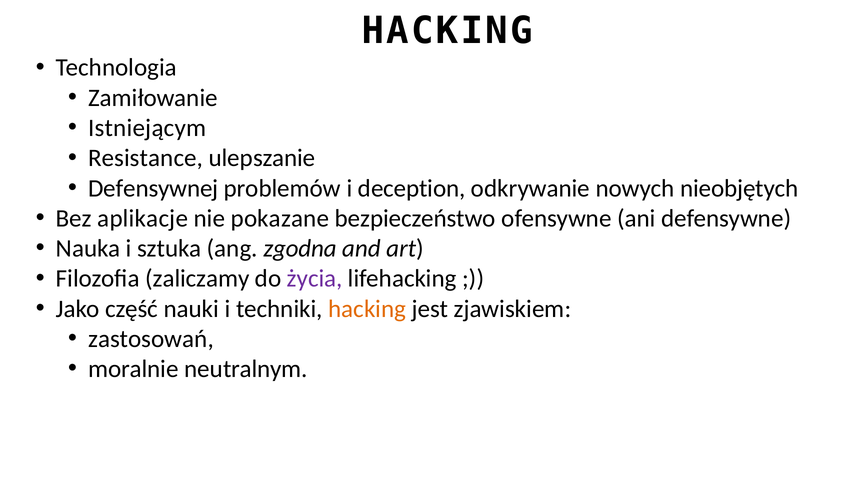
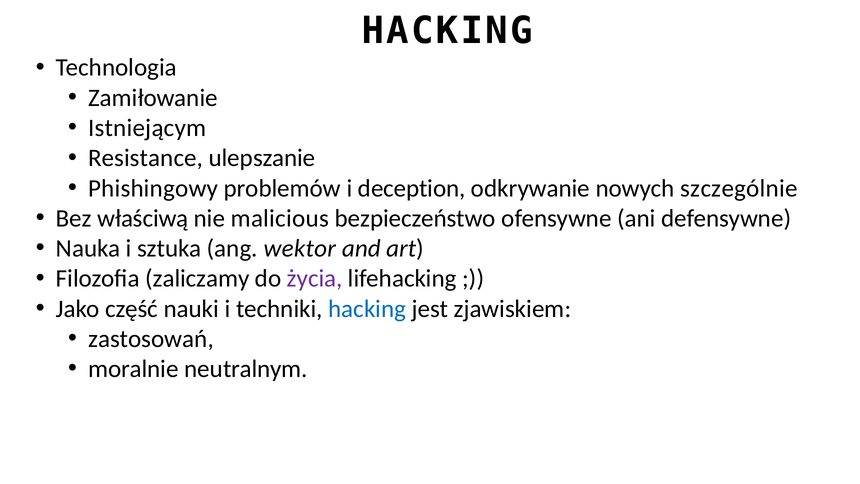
Defensywnej: Defensywnej -> Phishingowy (153, 188)
nieobjętych: nieobjętych -> szczególnie (739, 188)
aplikacje: aplikacje -> właściwą (143, 218)
pokazane: pokazane -> malicious (280, 218)
zgodna: zgodna -> wektor (300, 248)
hacking colour: orange -> blue (367, 309)
